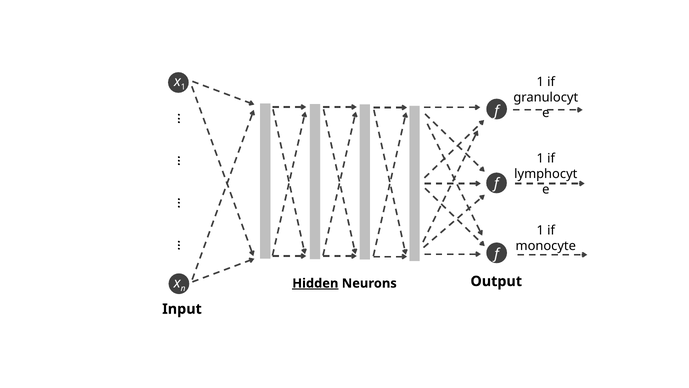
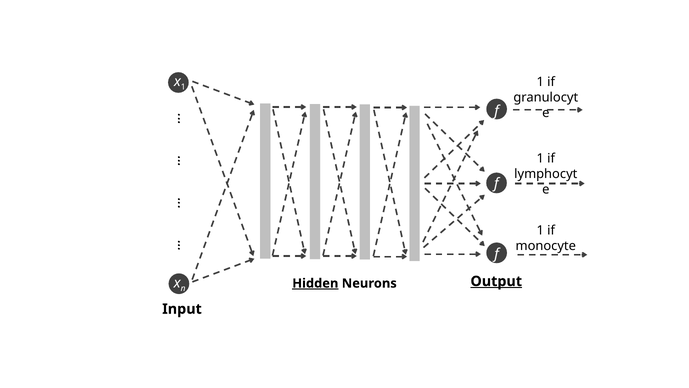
Output underline: none -> present (496, 281)
